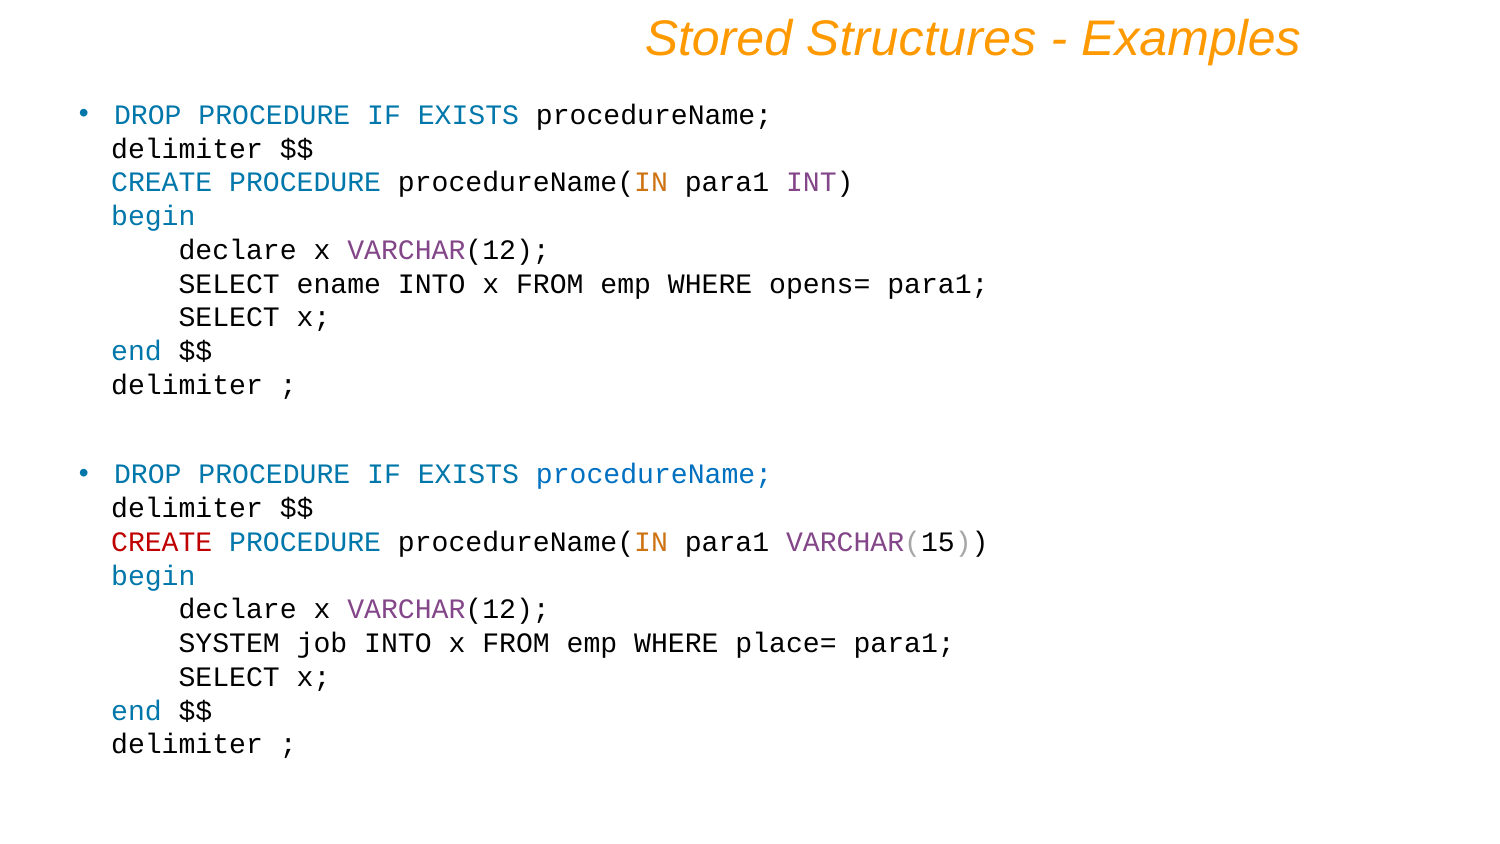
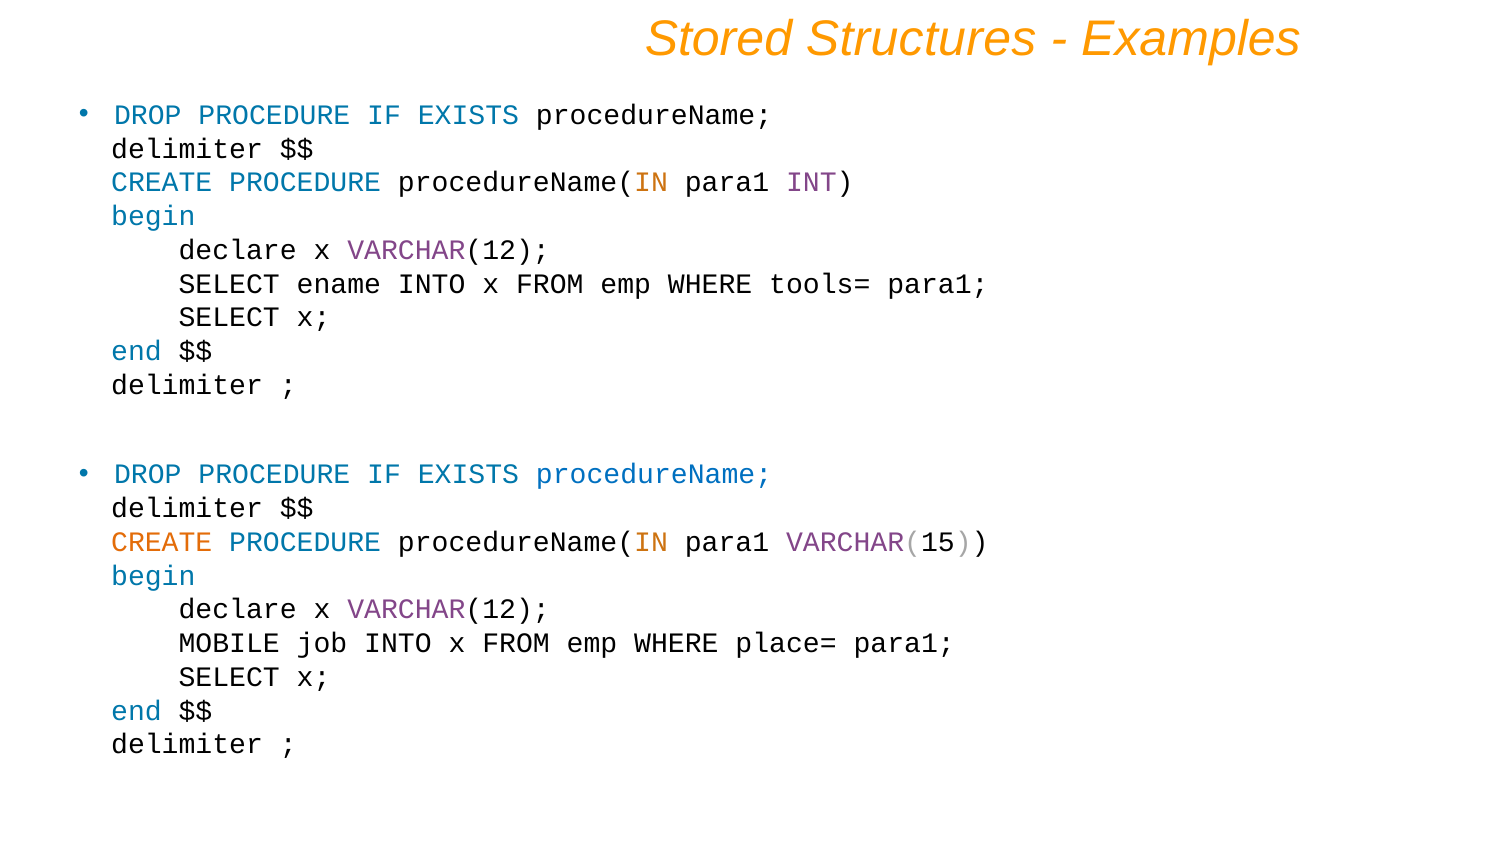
opens=: opens= -> tools= (820, 284)
CREATE colour: red -> orange (162, 542)
SYSTEM: SYSTEM -> MOBILE (229, 643)
